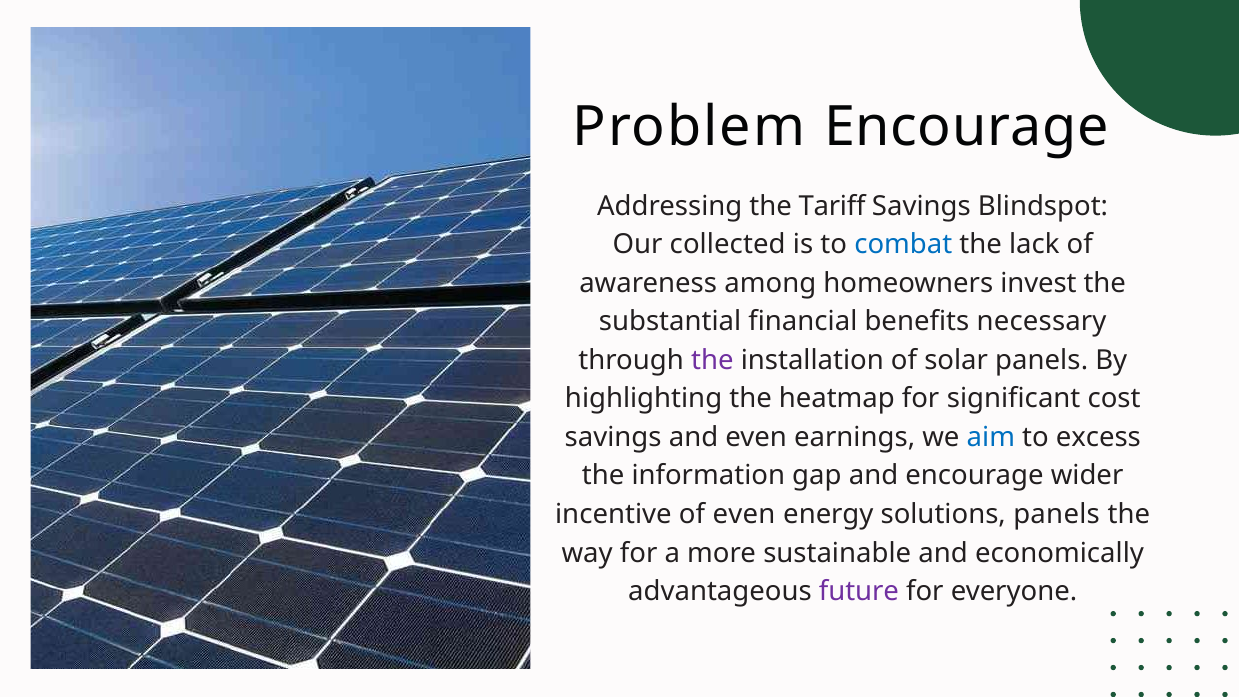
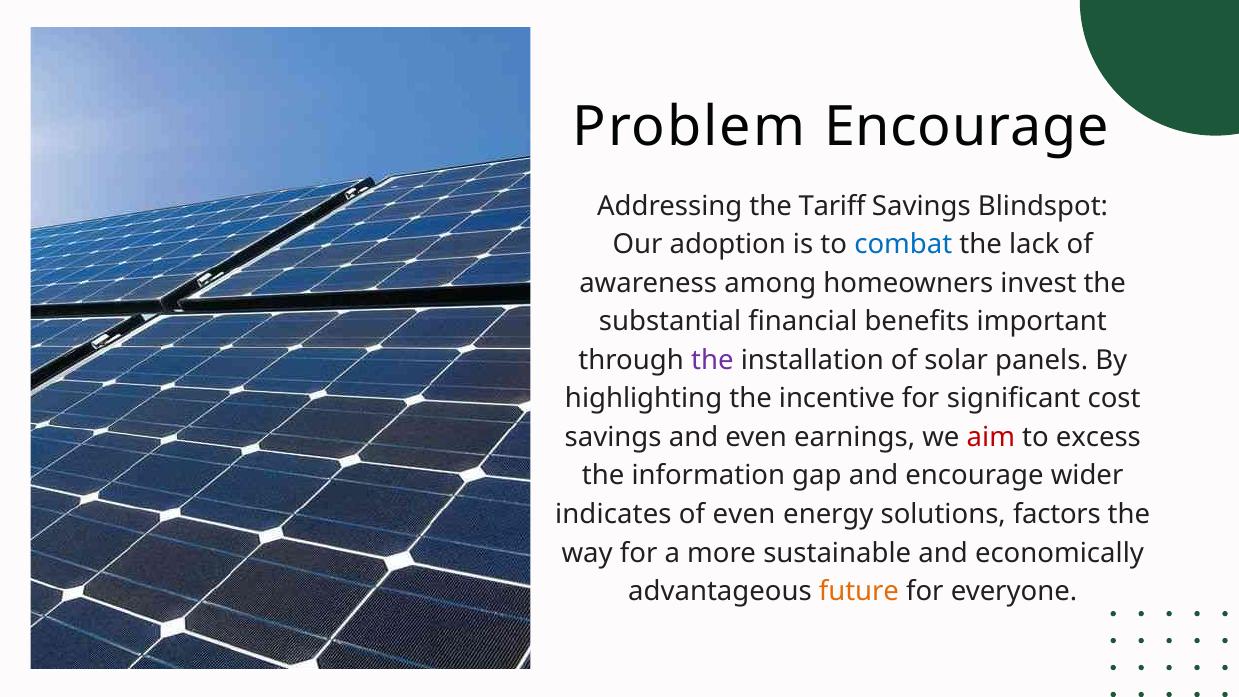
collected: collected -> adoption (728, 245)
necessary: necessary -> important (1042, 322)
heatmap: heatmap -> incentive (837, 399)
aim colour: blue -> red (991, 437)
incentive: incentive -> indicates (613, 514)
solutions panels: panels -> factors (1057, 514)
future colour: purple -> orange (859, 591)
